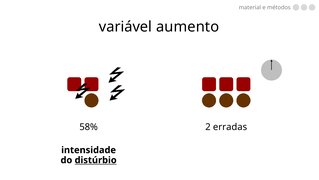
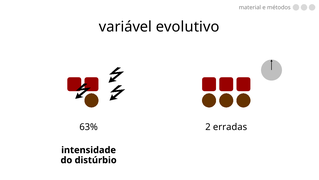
aumento: aumento -> evolutivo (188, 27)
58%: 58% -> 63% (89, 127)
distúrbio underline: present -> none (96, 160)
